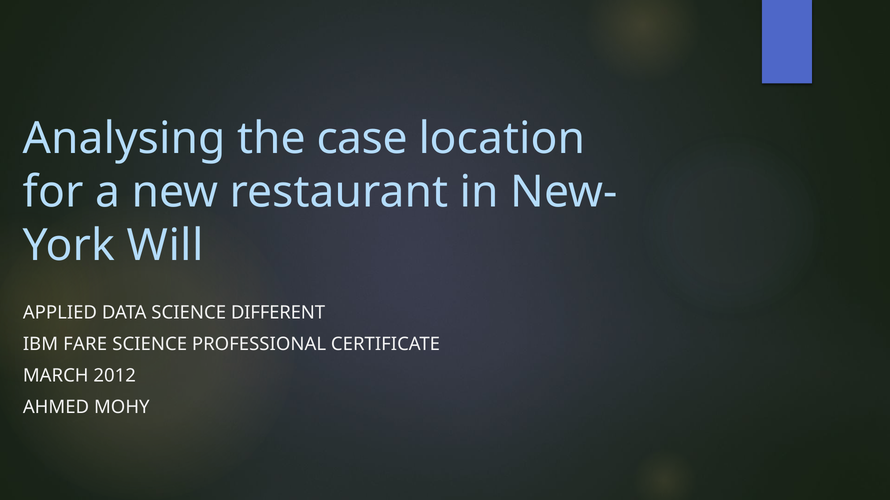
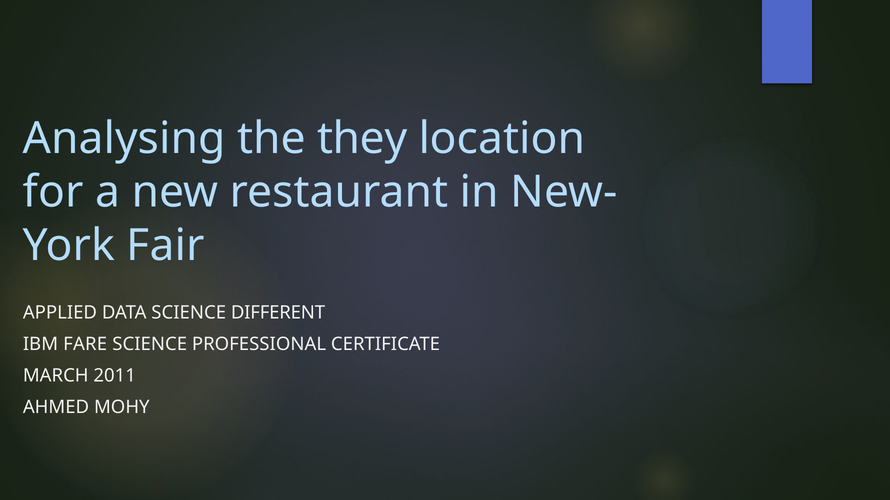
case: case -> they (362, 139)
Will: Will -> Fair (165, 246)
2012: 2012 -> 2011 (115, 376)
